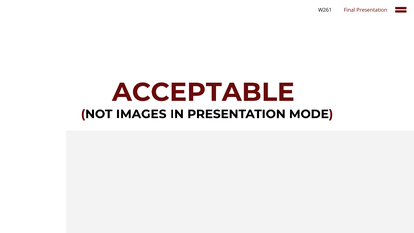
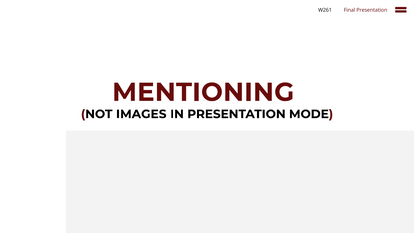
ACCEPTABLE: ACCEPTABLE -> MENTIONING (203, 92)
